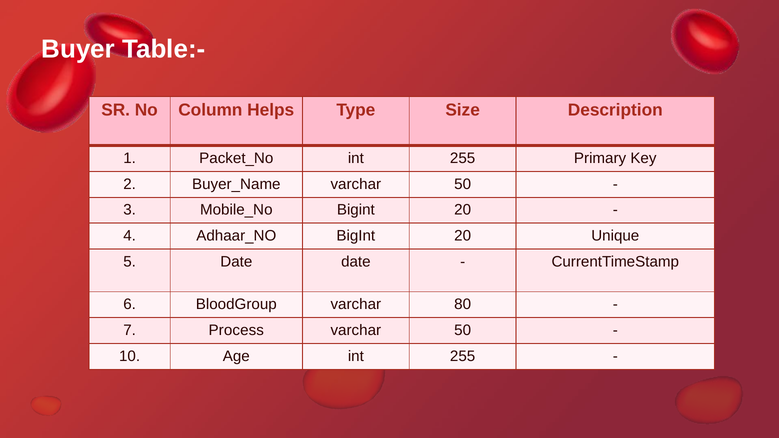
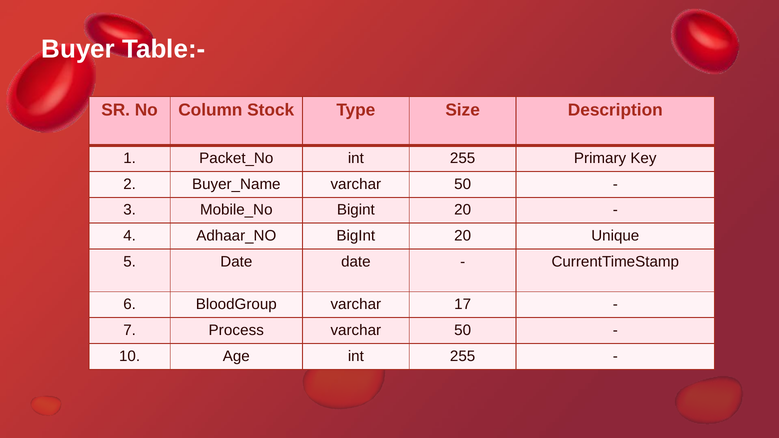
Helps: Helps -> Stock (271, 110)
80: 80 -> 17 (463, 305)
